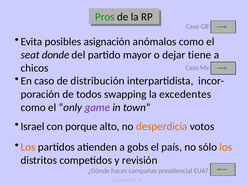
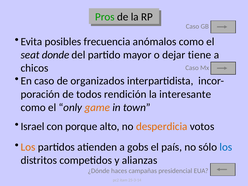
asignación: asignación -> frecuencia (107, 42)
distribución: distribución -> organizados (98, 81)
swapping: swapping -> rendición (125, 94)
excedentes: excedentes -> interesante (185, 94)
game colour: purple -> orange (97, 107)
los colour: orange -> blue (226, 147)
revisión: revisión -> alianzas (140, 160)
